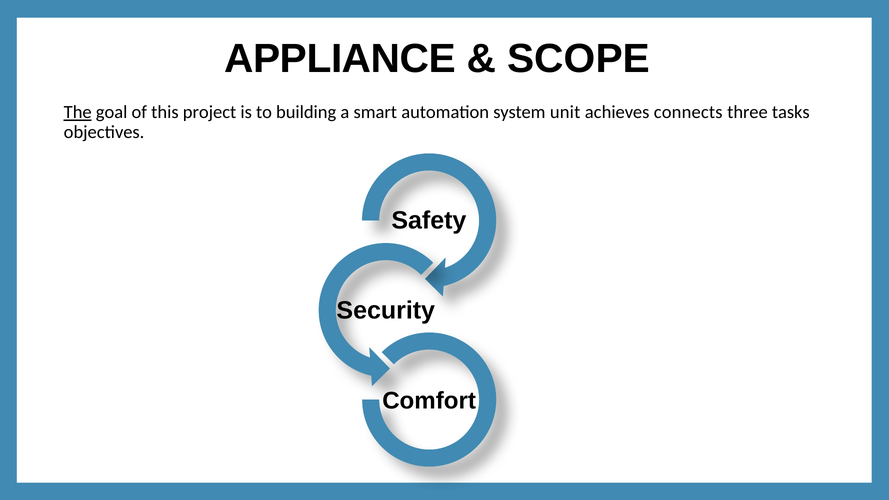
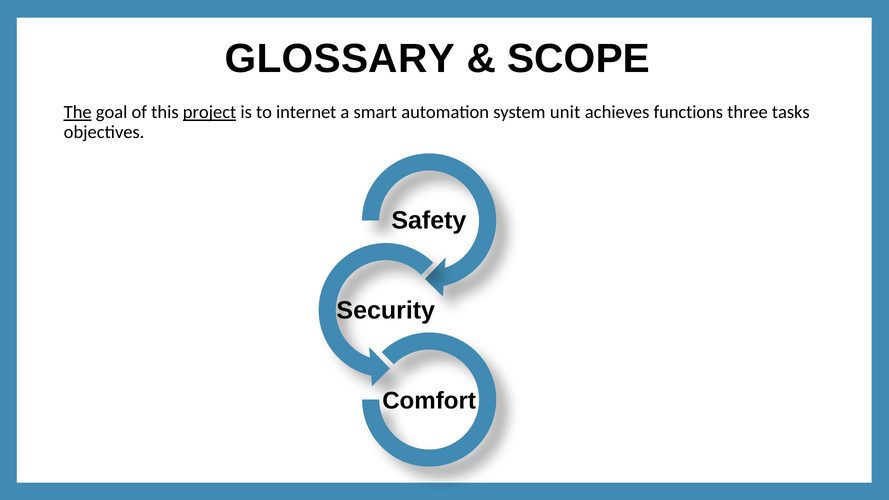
APPLIANCE: APPLIANCE -> GLOSSARY (340, 59)
project underline: none -> present (210, 112)
building: building -> internet (306, 112)
connects: connects -> functions (688, 112)
